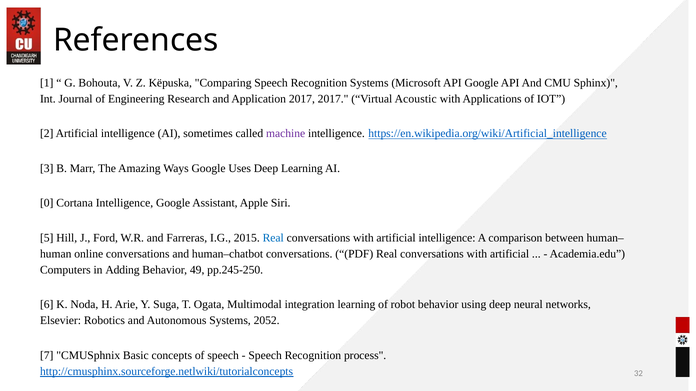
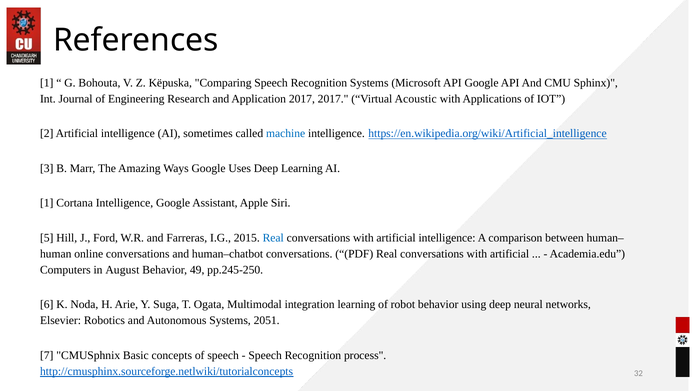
machine colour: purple -> blue (286, 134)
0: 0 -> 1 (47, 203)
Adding: Adding -> August (122, 270)
2052: 2052 -> 2051 (267, 321)
